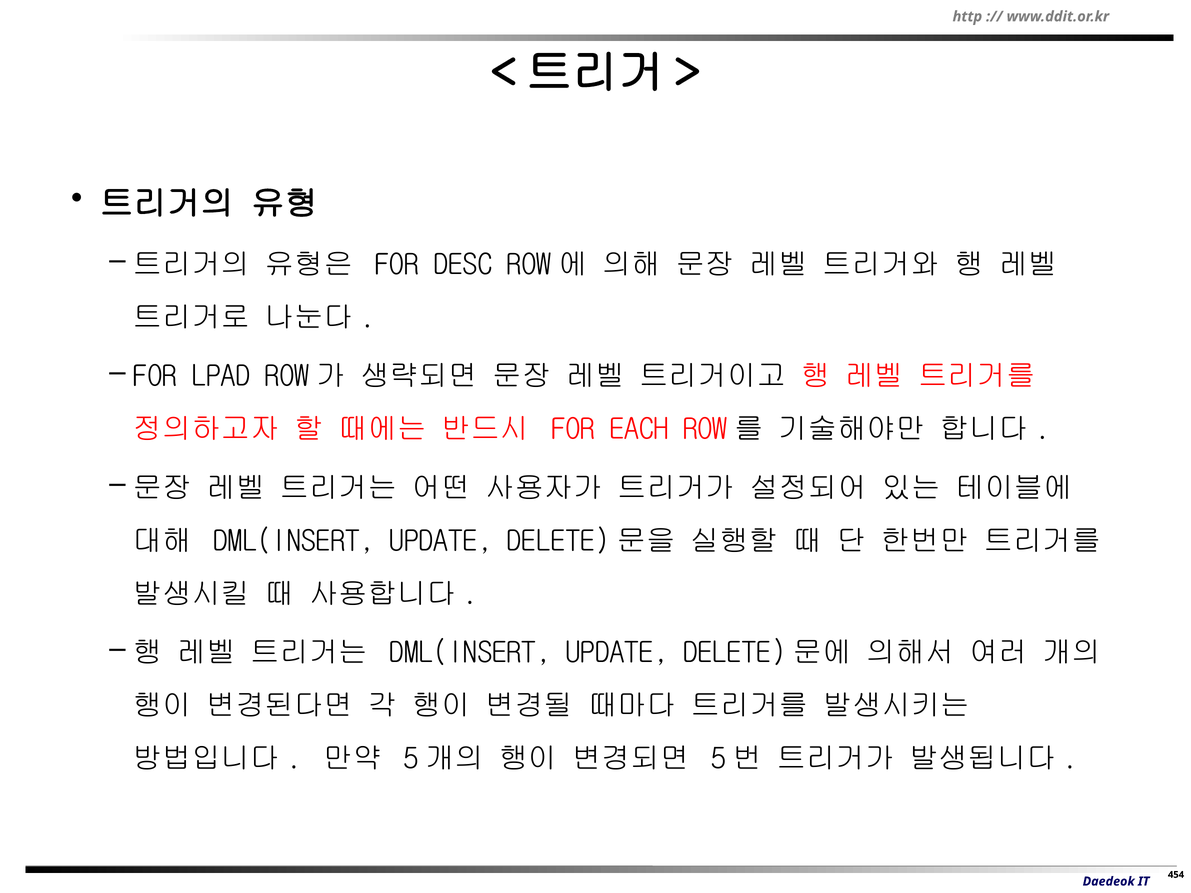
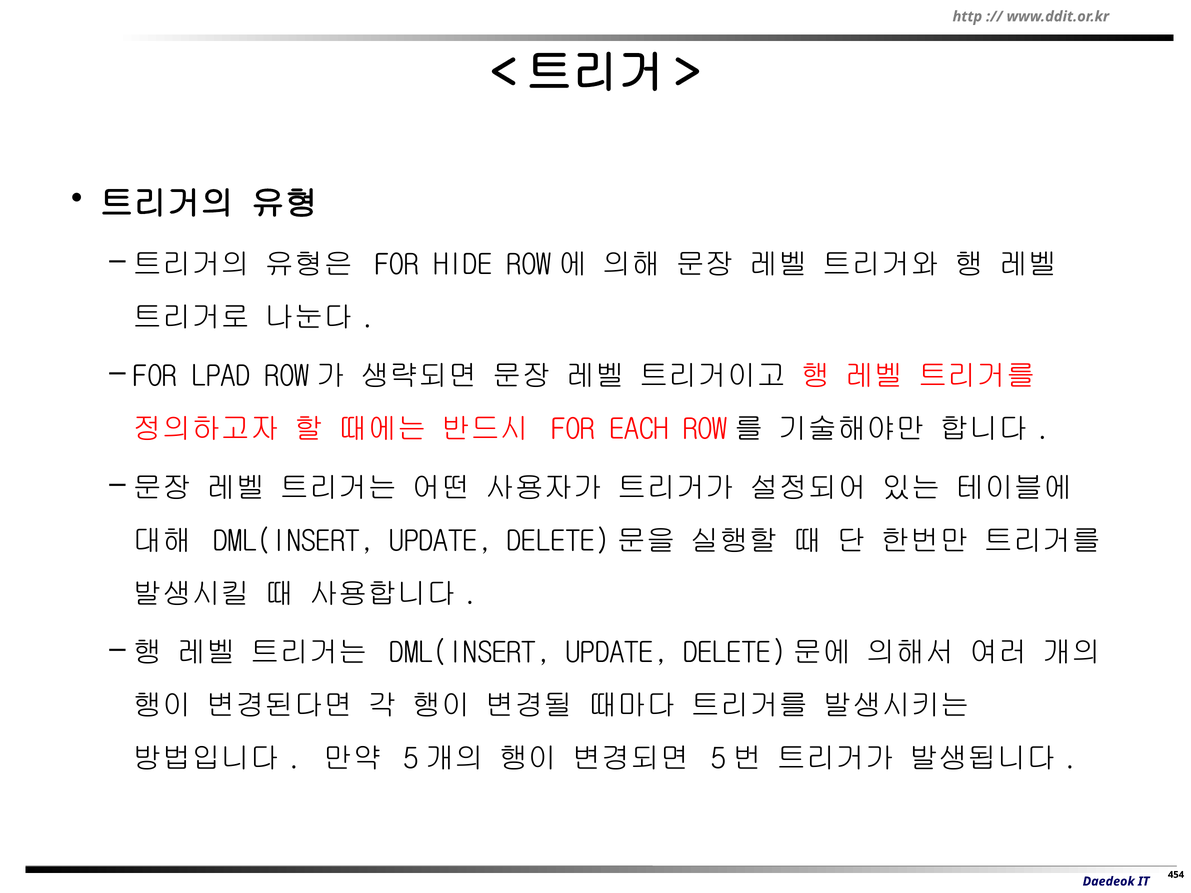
DESC: DESC -> HIDE (463, 265)
